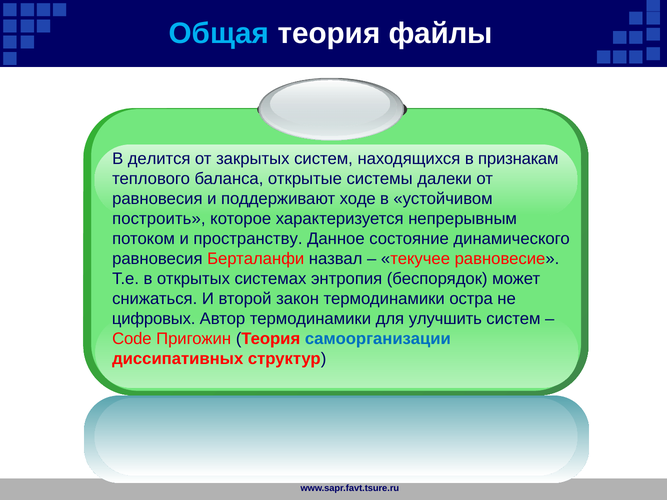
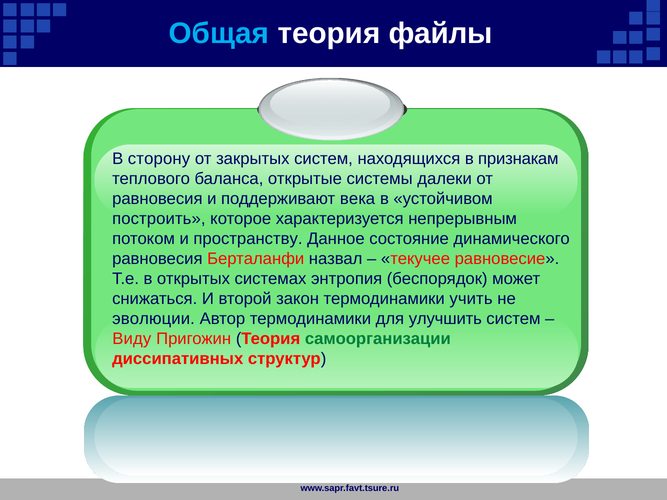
делится: делится -> сторону (159, 159)
ходе: ходе -> века (358, 199)
остра: остра -> учить (471, 299)
цифровых: цифровых -> эволюции (154, 319)
Code: Code -> Виду (132, 339)
самоорганизации colour: blue -> green (378, 339)
